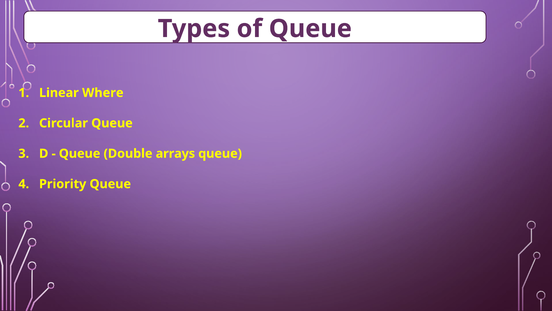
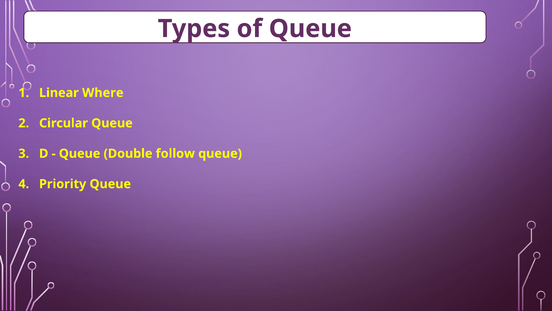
arrays: arrays -> follow (175, 153)
